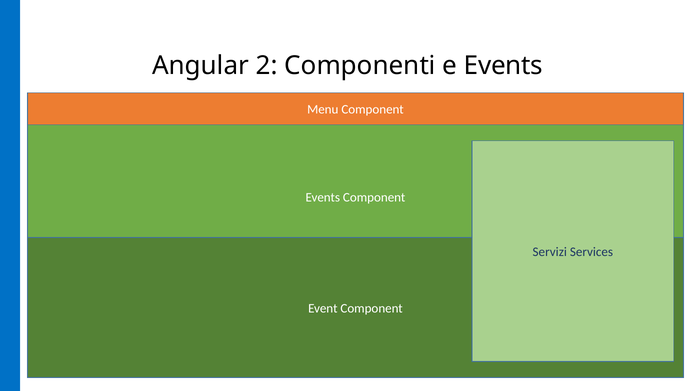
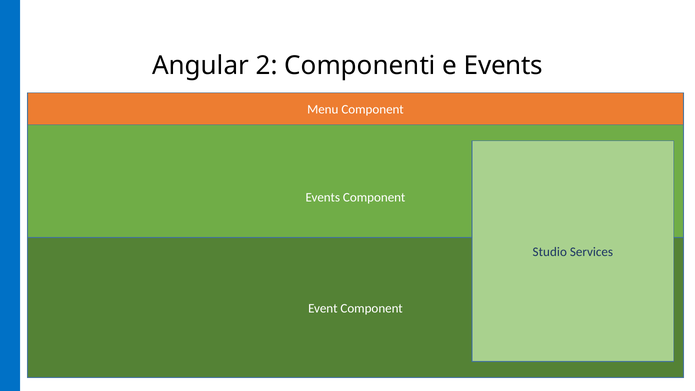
Servizi: Servizi -> Studio (550, 252)
